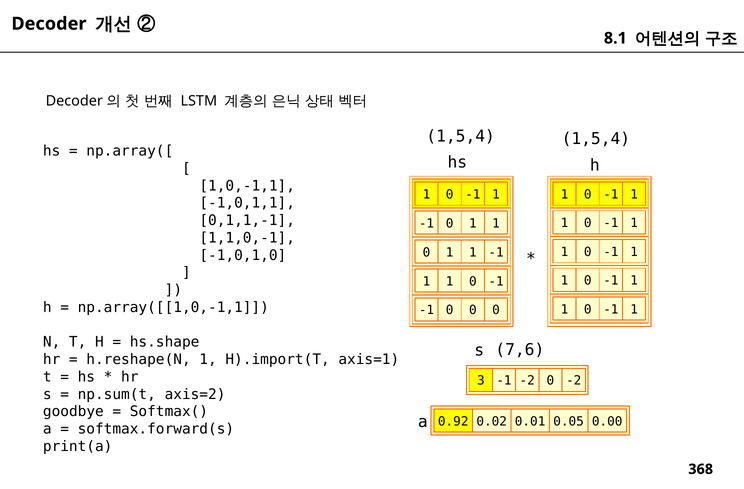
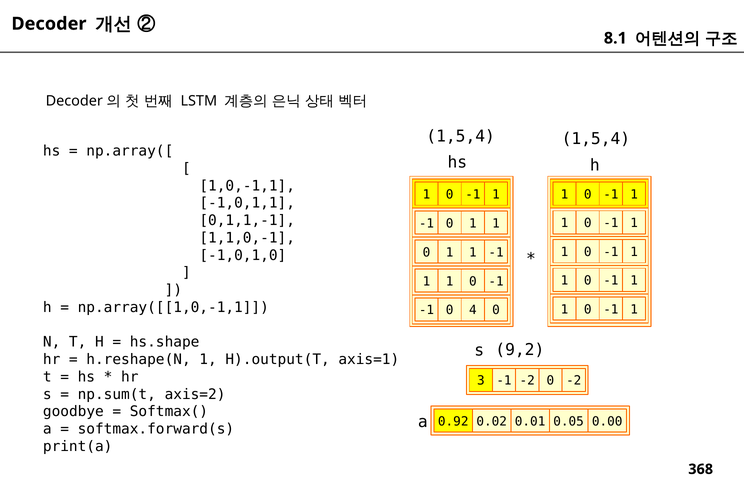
-1 0 0: 0 -> 4 (473, 310)
7,6: 7,6 -> 9,2 (520, 350)
H).import(T: H).import(T -> H).output(T (278, 359)
